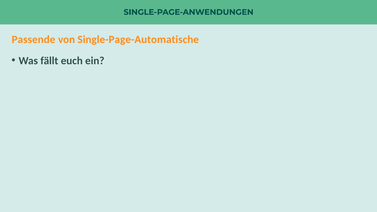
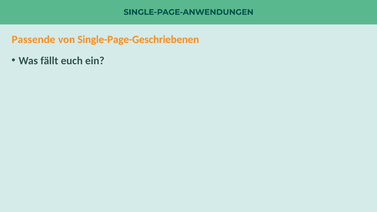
Single-Page-Automatische: Single-Page-Automatische -> Single-Page-Geschriebenen (138, 39)
